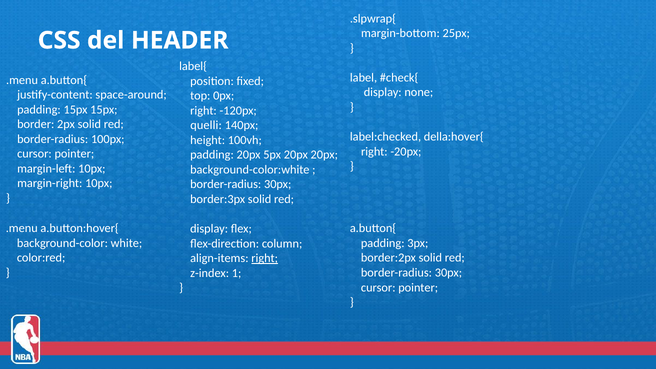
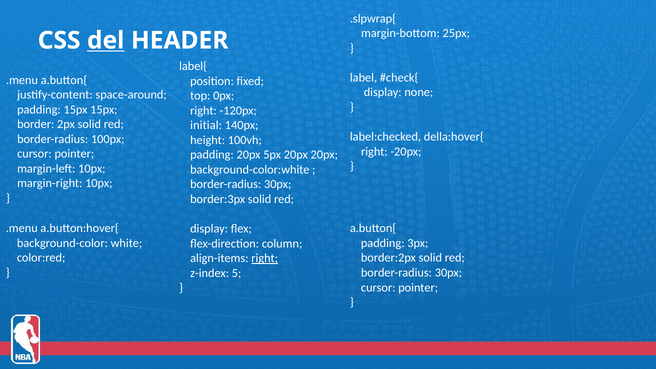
del underline: none -> present (106, 40)
quelli: quelli -> initial (206, 125)
1: 1 -> 5 (237, 273)
